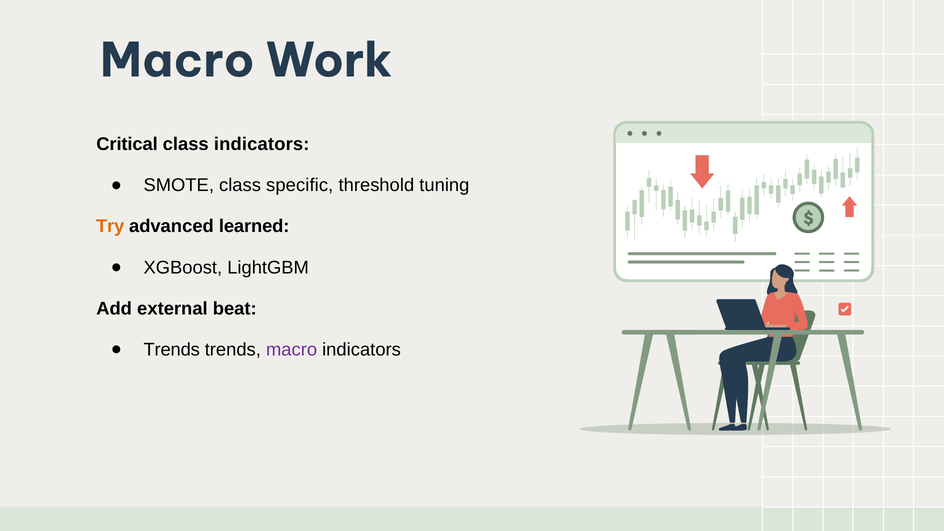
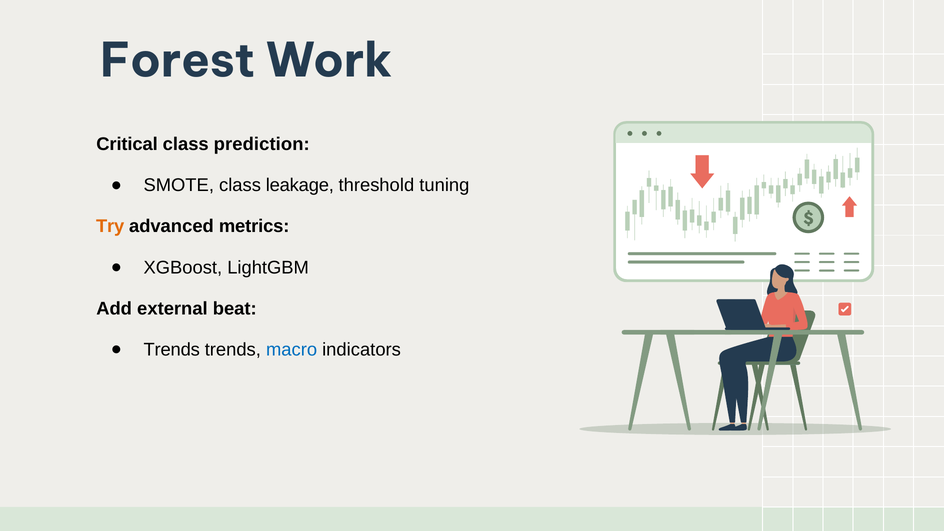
Macro: Macro -> Forest (178, 61)
class indicators: indicators -> prediction (262, 144)
specific: specific -> leakage (300, 185)
learned: learned -> metrics (254, 226)
macro colour: purple -> blue (292, 350)
